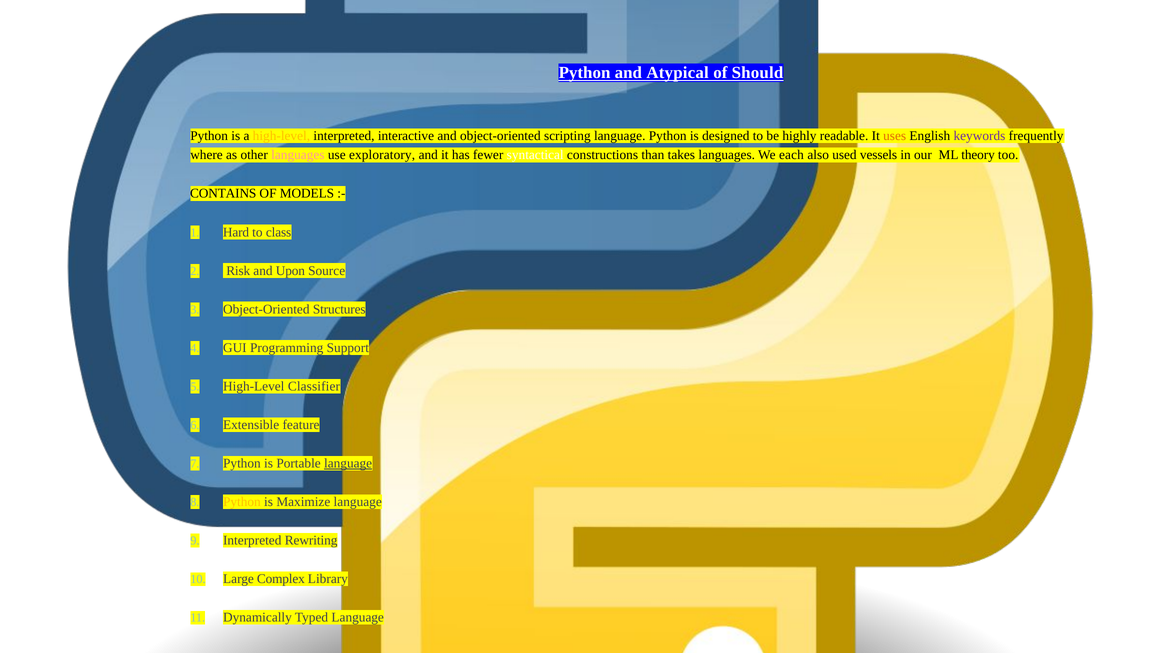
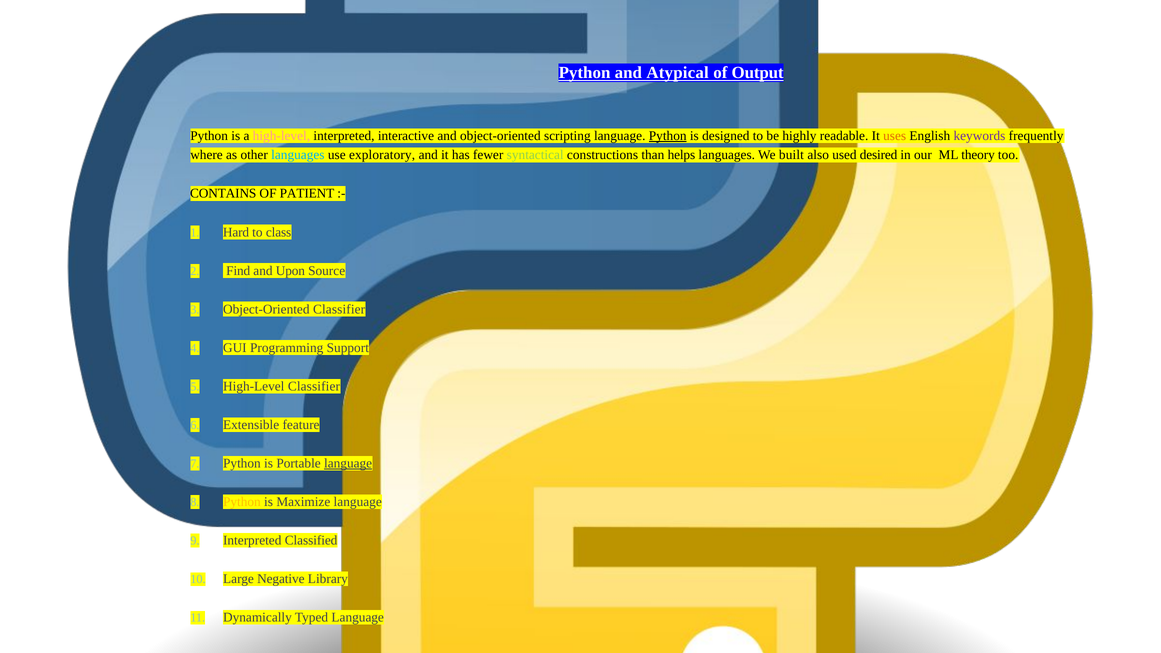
Should: Should -> Output (758, 73)
high-level colour: yellow -> pink (281, 136)
Python underline: none -> present (668, 136)
languages colour: pink -> light blue (298, 155)
syntactical colour: white -> light green (535, 155)
takes: takes -> helps (681, 155)
each: each -> built (791, 155)
vessels: vessels -> desired (879, 155)
MODELS: MODELS -> PATIENT (307, 194)
Risk: Risk -> Find (238, 271)
Object-Oriented Structures: Structures -> Classifier (339, 309)
Rewriting: Rewriting -> Classified (311, 540)
Complex: Complex -> Negative (281, 579)
